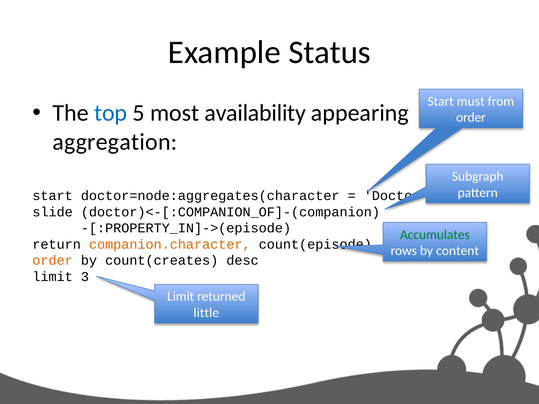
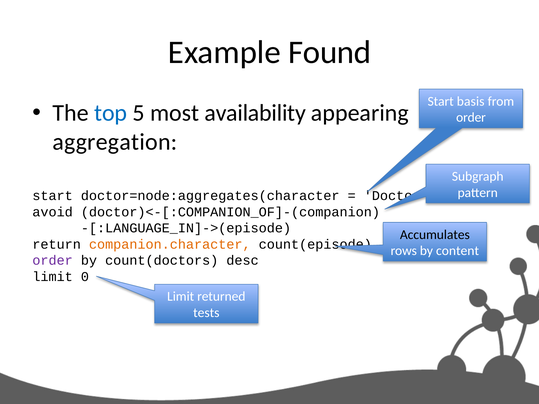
Status: Status -> Found (330, 52)
must: must -> basis (471, 101)
slide: slide -> avoid (53, 212)
-[:PROPERTY_IN]->(episode: -[:PROPERTY_IN]->(episode -> -[:LANGUAGE_IN]->(episode (186, 228)
Accumulates colour: green -> black (435, 235)
order colour: orange -> purple (53, 261)
count(creates: count(creates -> count(doctors (162, 261)
3: 3 -> 0 (85, 277)
little: little -> tests (206, 313)
